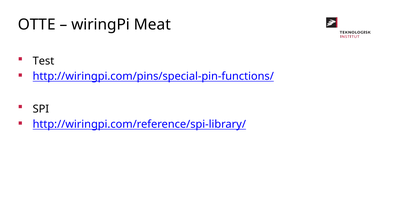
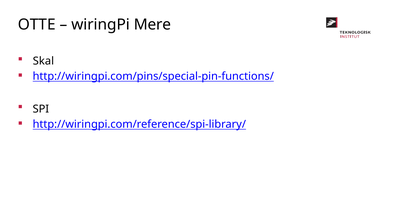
Meat: Meat -> Mere (152, 25)
Test: Test -> Skal (43, 61)
